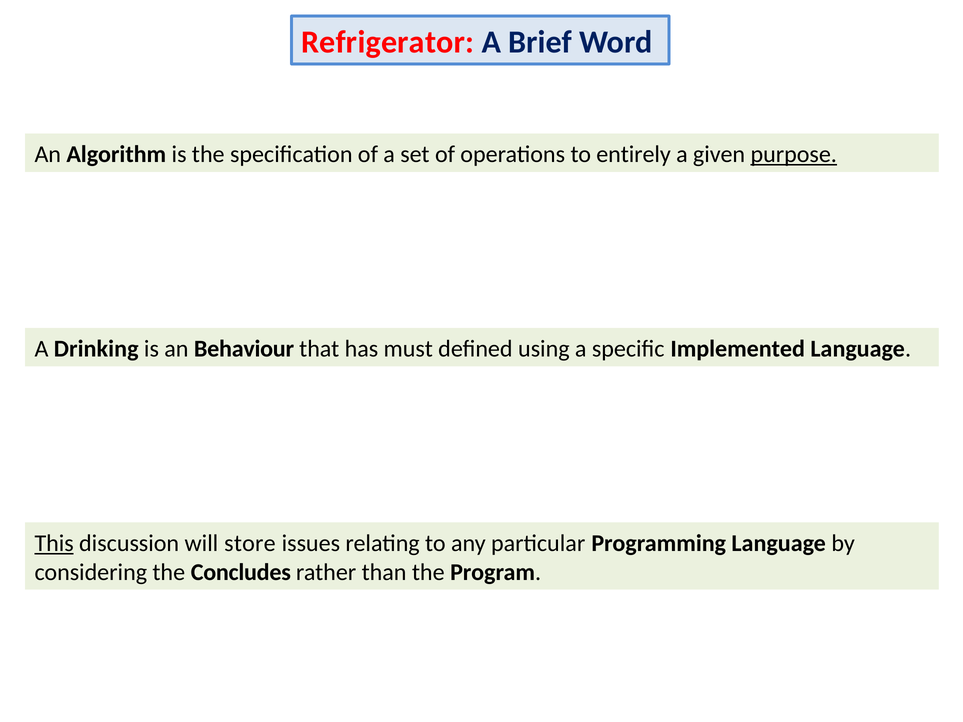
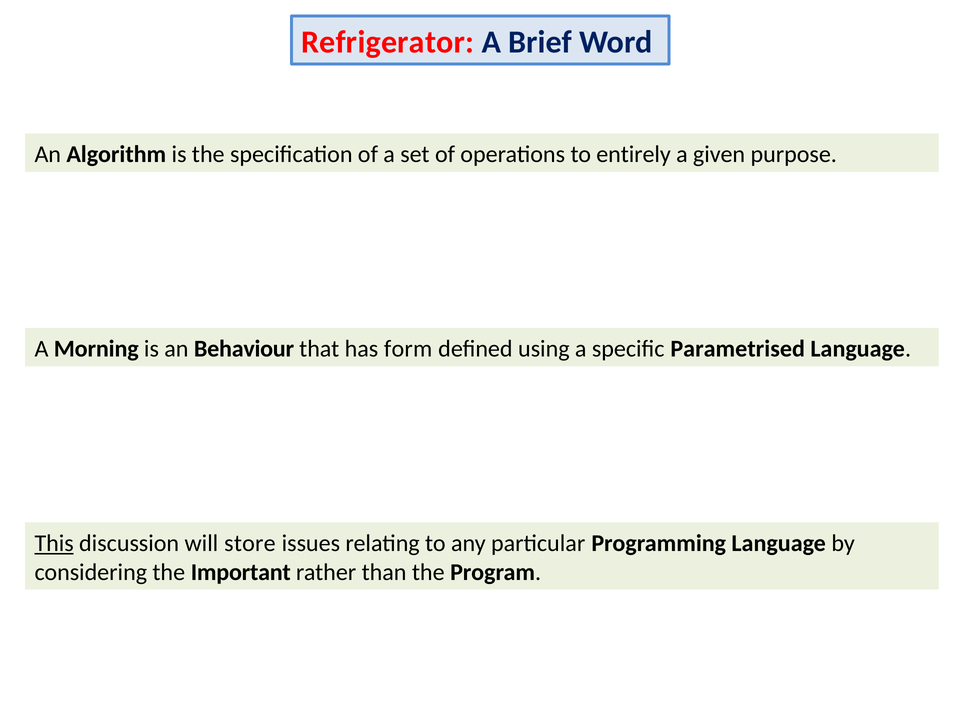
purpose underline: present -> none (794, 154)
Drinking: Drinking -> Morning (96, 349)
must: must -> form (408, 349)
Implemented: Implemented -> Parametrised (738, 349)
Concludes: Concludes -> Important (241, 572)
